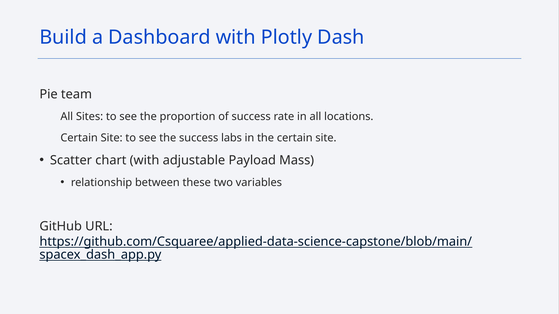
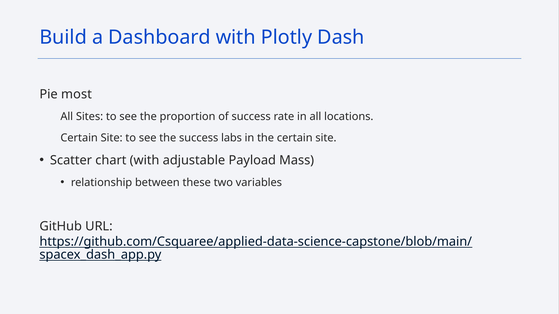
team: team -> most (76, 94)
